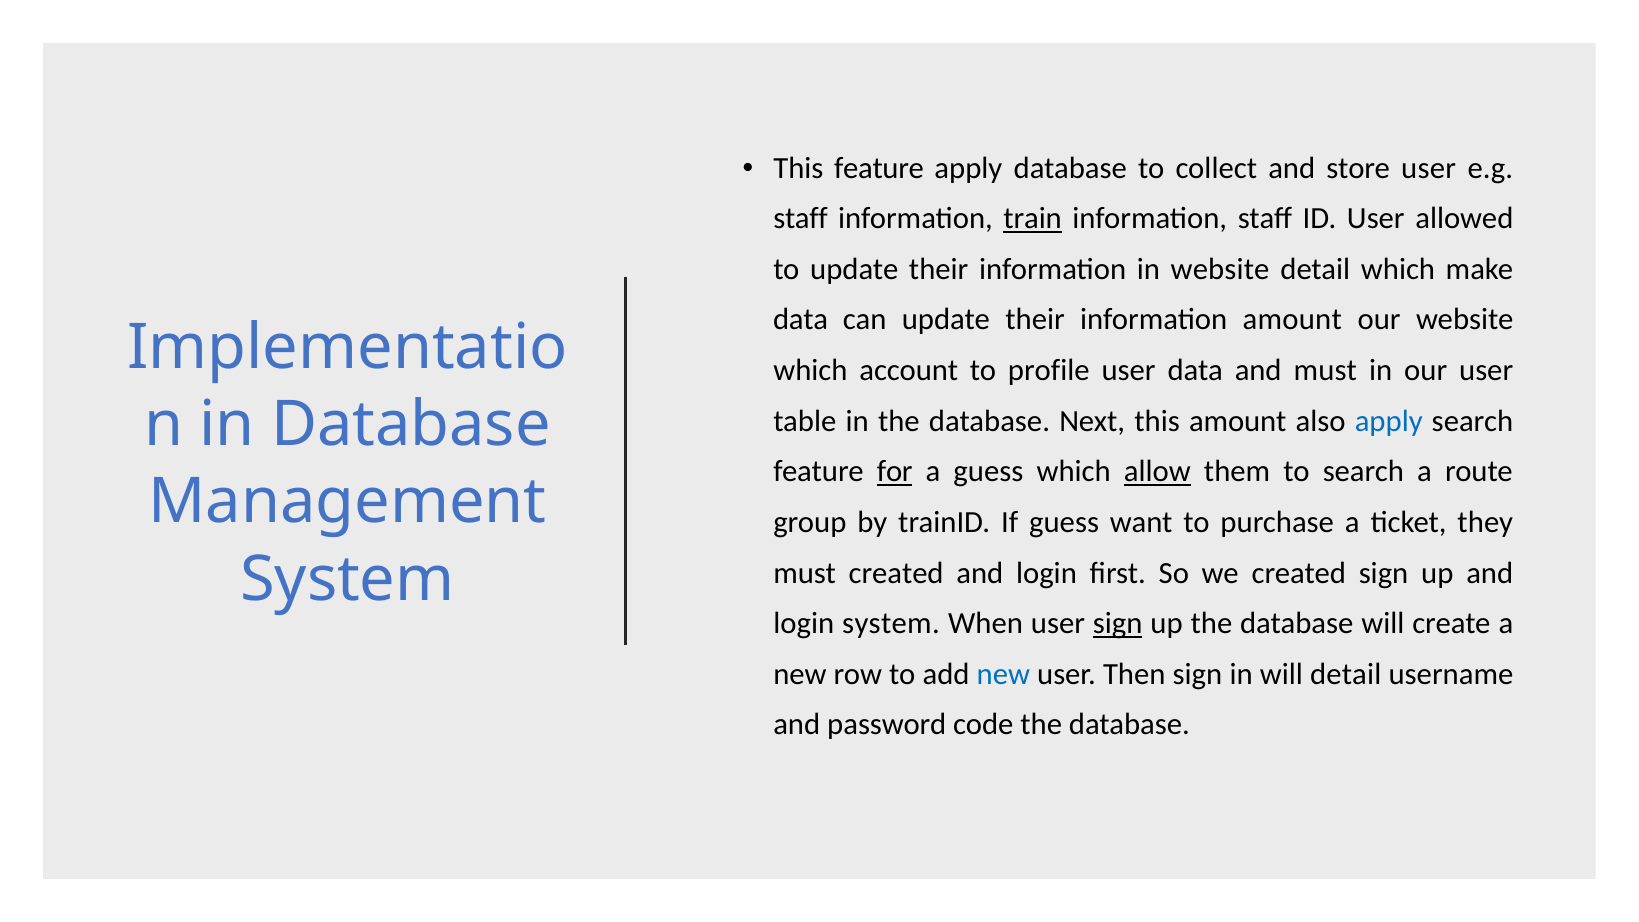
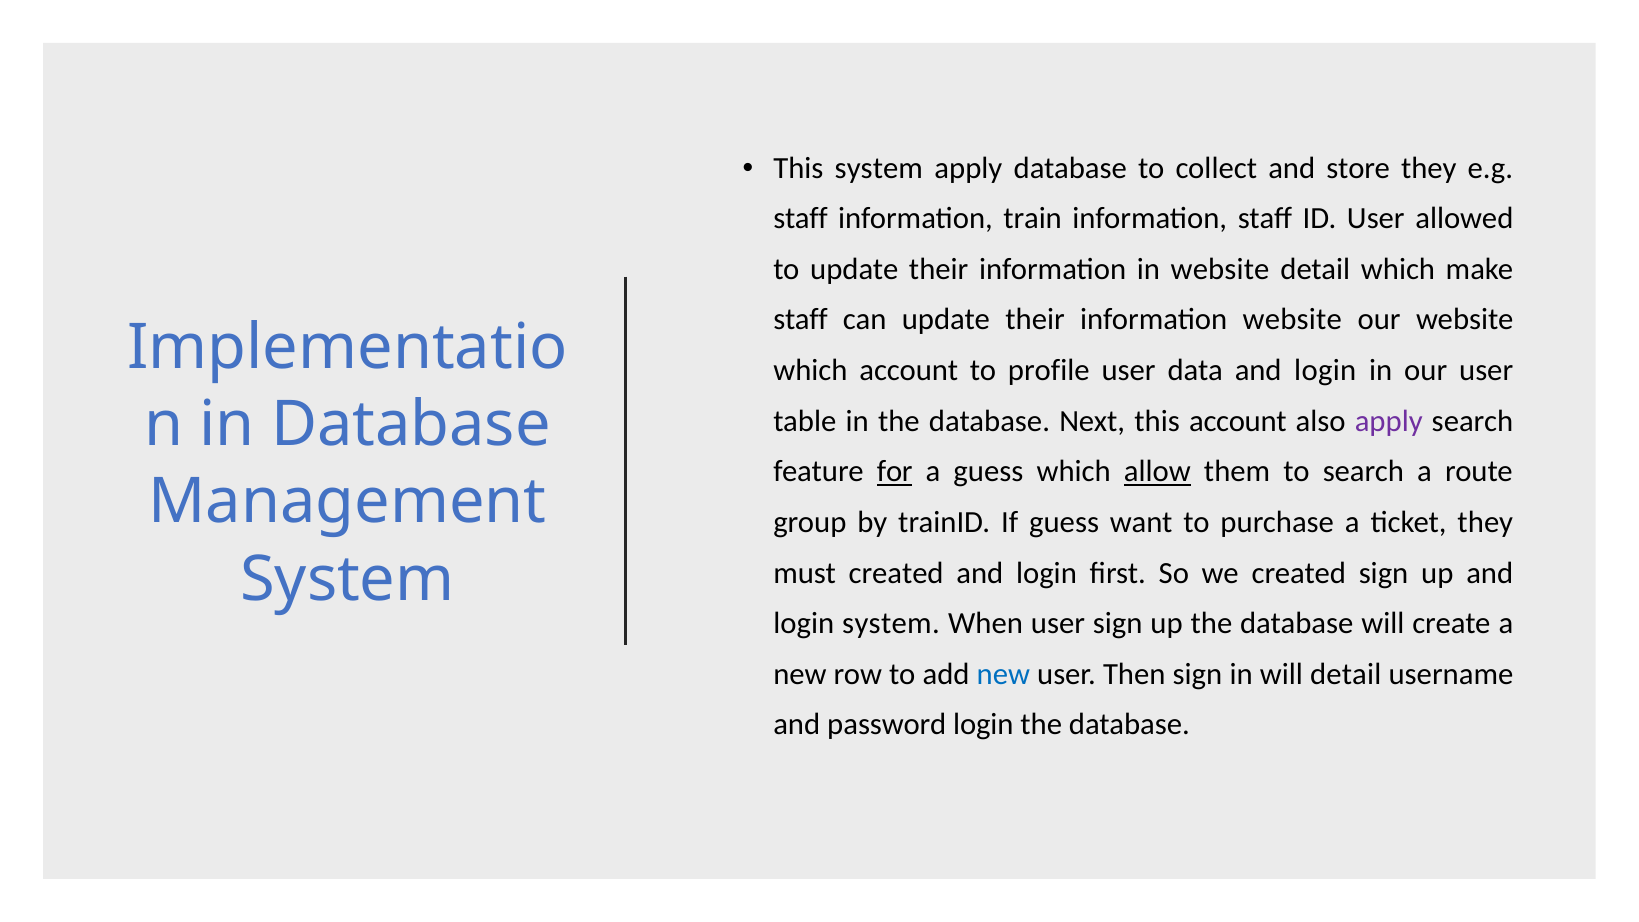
This feature: feature -> system (879, 168)
store user: user -> they (1429, 168)
train underline: present -> none (1033, 219)
data: data -> staff (801, 320)
information amount: amount -> website (1292, 320)
data and must: must -> login (1325, 370)
this amount: amount -> account (1238, 421)
apply colour: blue -> purple (1389, 421)
sign underline: present -> none (1118, 623)
password code: code -> login (983, 725)
